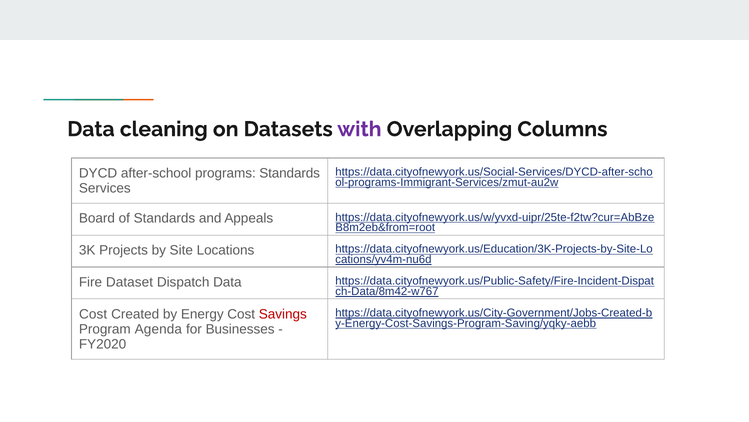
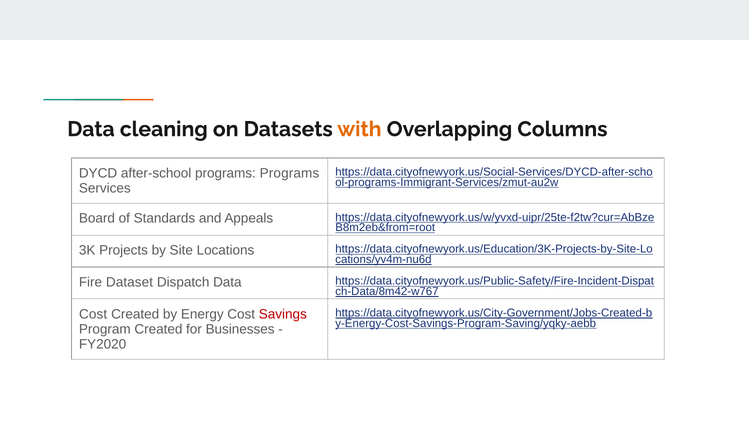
with colour: purple -> orange (359, 129)
programs Standards: Standards -> Programs (289, 173)
Program Agenda: Agenda -> Created (158, 329)
